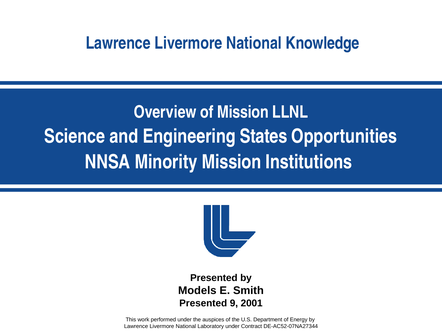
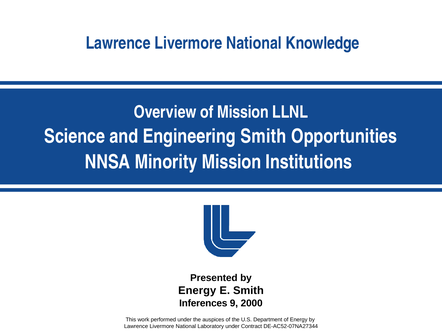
Engineering States: States -> Smith (263, 136)
Models: Models -> Energy (197, 290)
Presented: Presented -> Inferences (203, 303)
2001: 2001 -> 2000 (252, 303)
